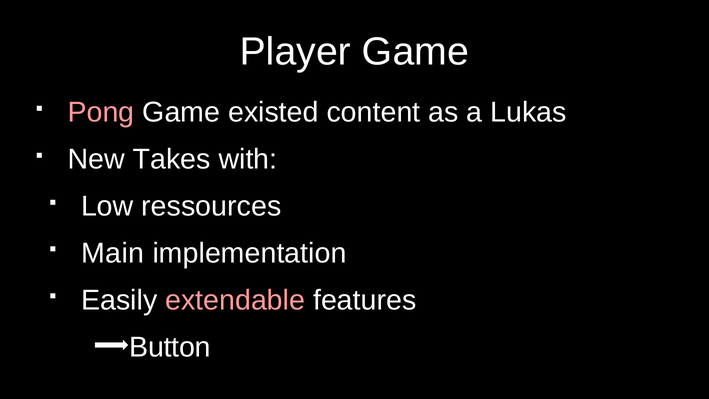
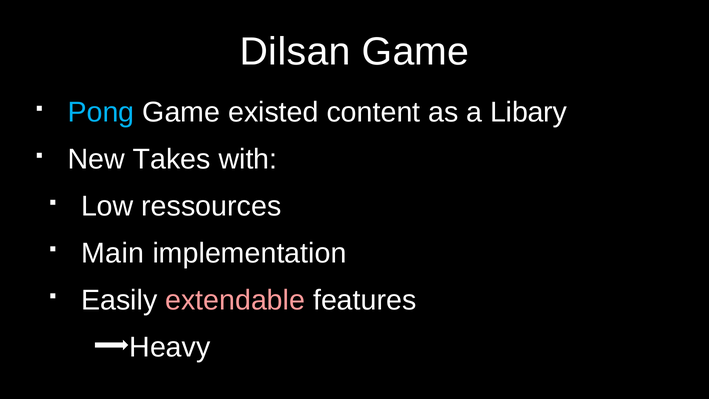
Player: Player -> Dilsan (295, 52)
Pong colour: pink -> light blue (101, 112)
Lukas: Lukas -> Libary (529, 112)
Button: Button -> Heavy (170, 347)
